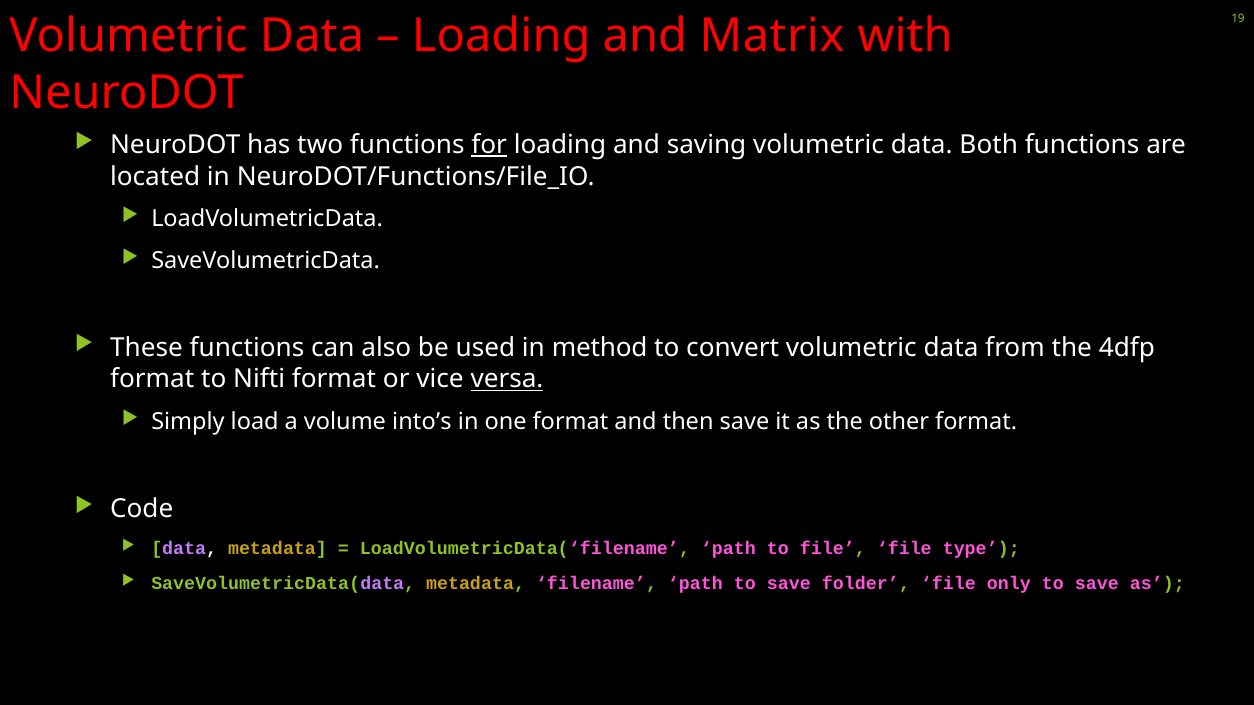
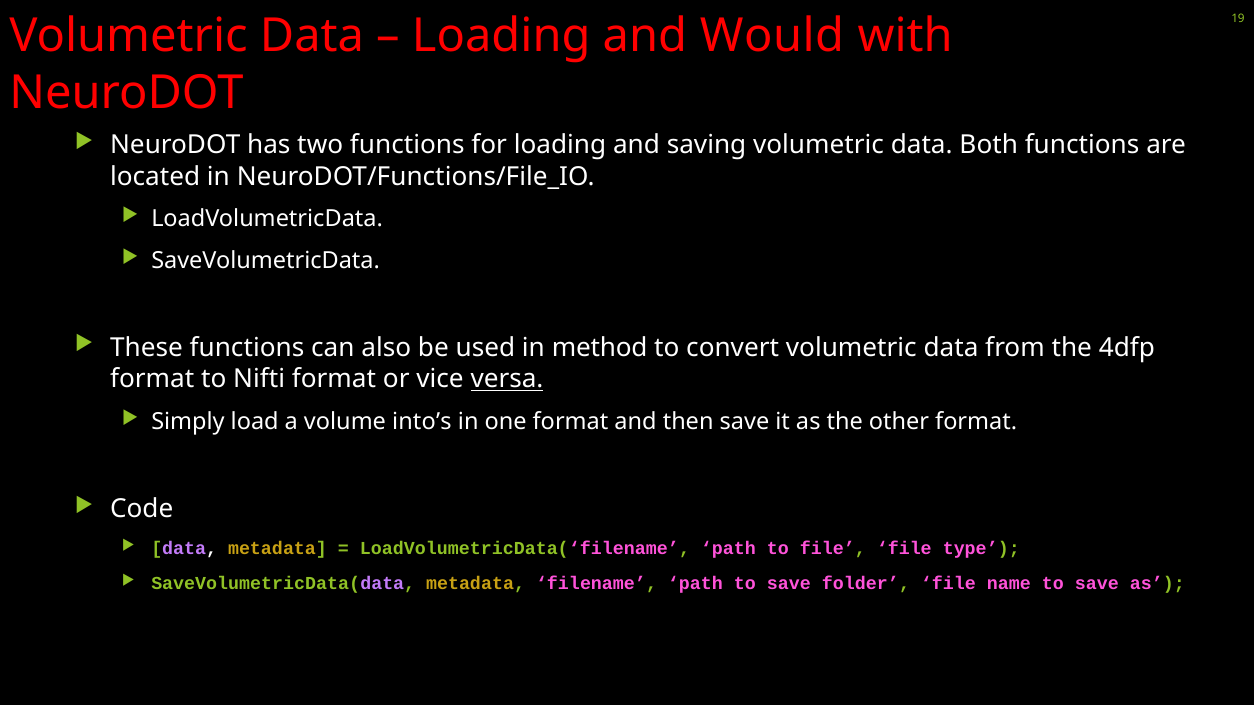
Matrix: Matrix -> Would (772, 36)
for underline: present -> none (489, 145)
only: only -> name (1009, 584)
